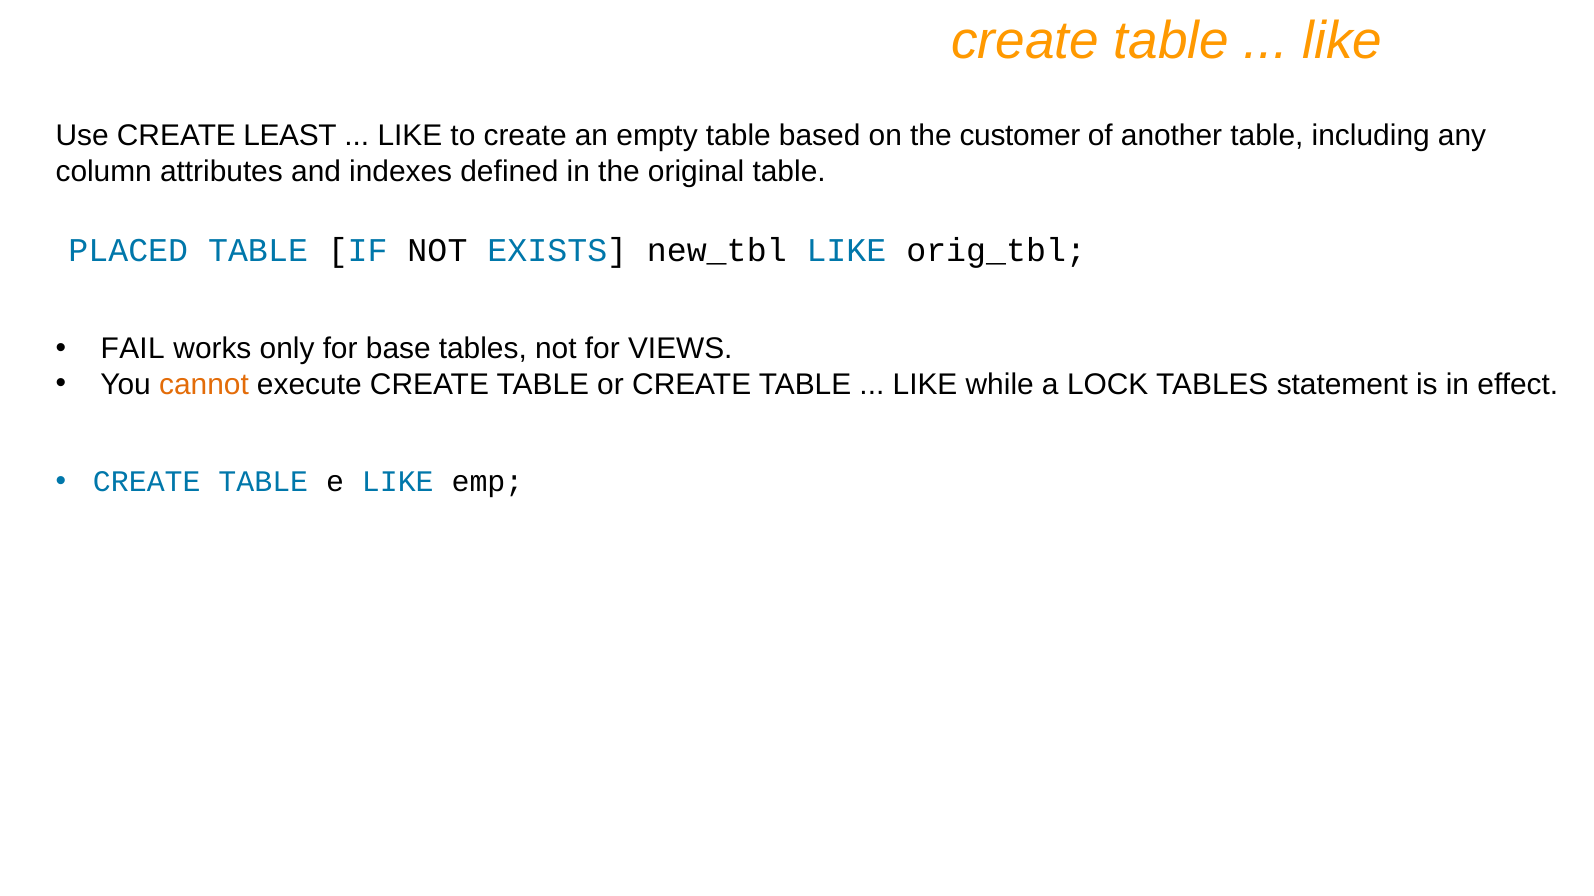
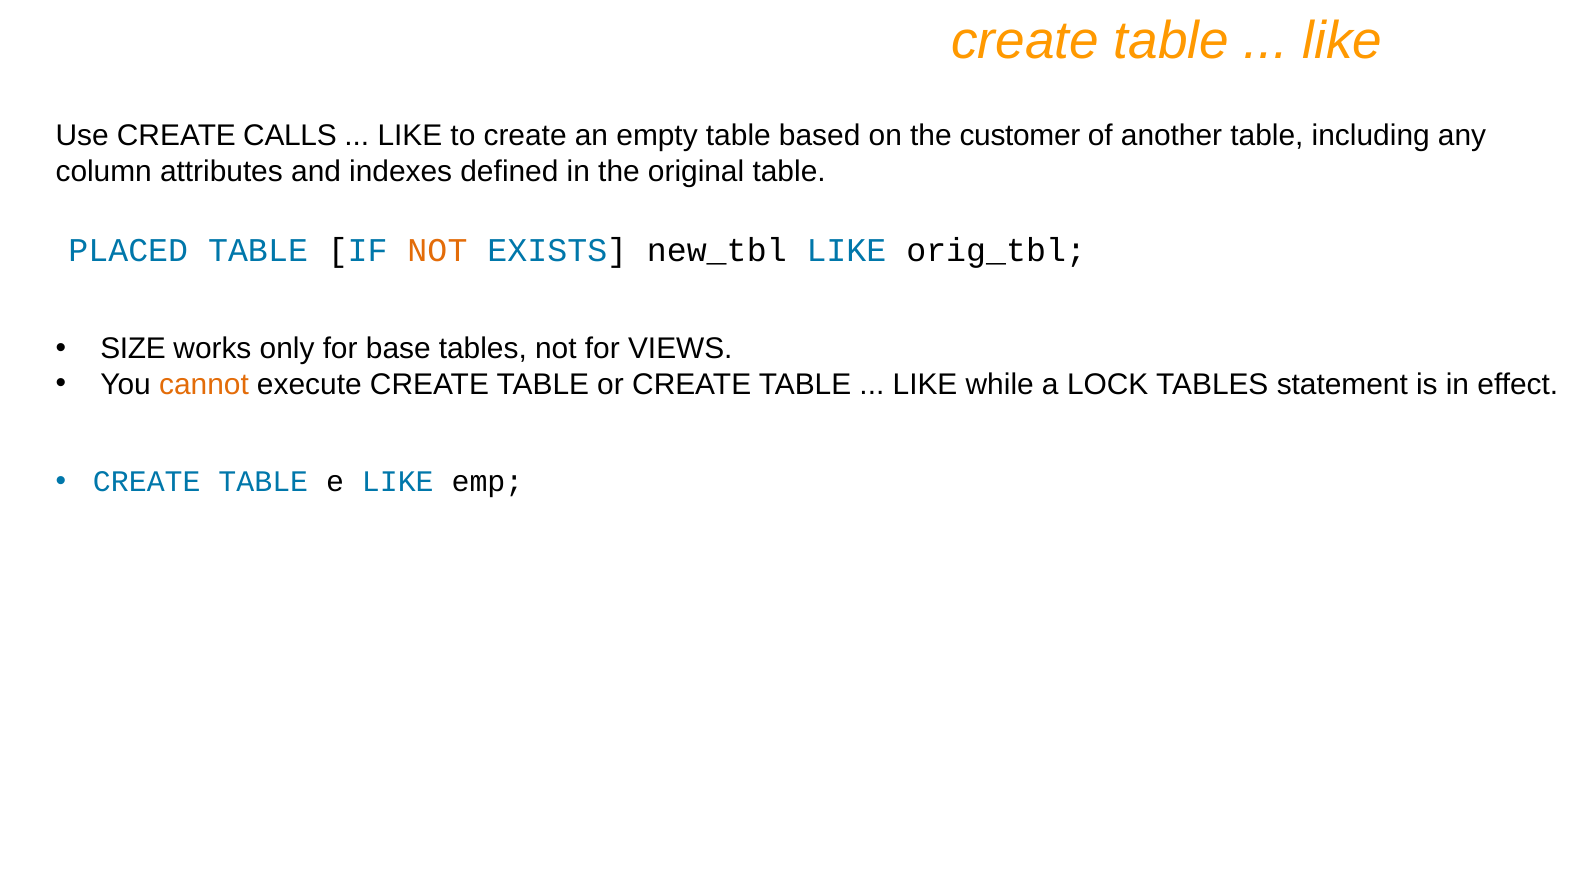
LEAST: LEAST -> CALLS (290, 135)
NOT colour: black -> orange (437, 250)
FAIL: FAIL -> SIZE (133, 349)
